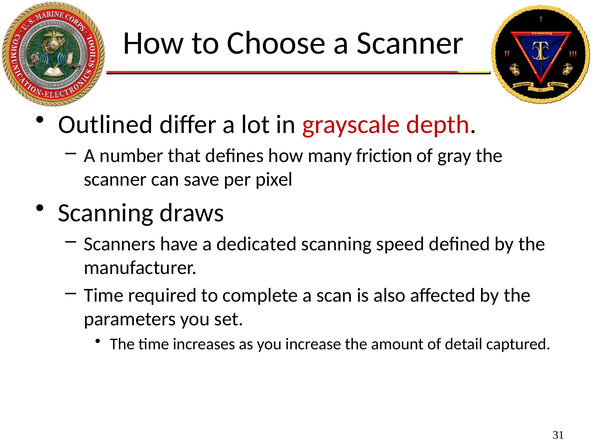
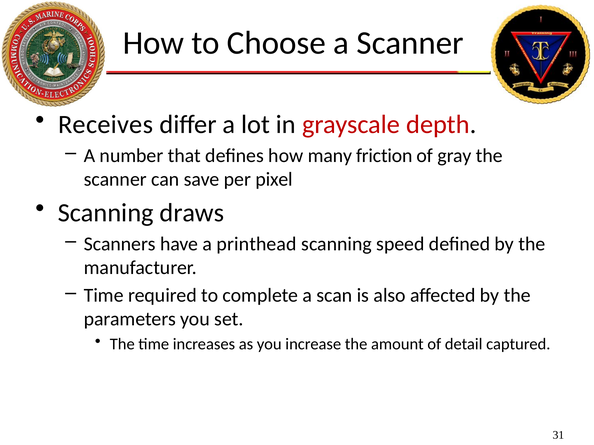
Outlined: Outlined -> Receives (106, 125)
dedicated: dedicated -> printhead (257, 244)
